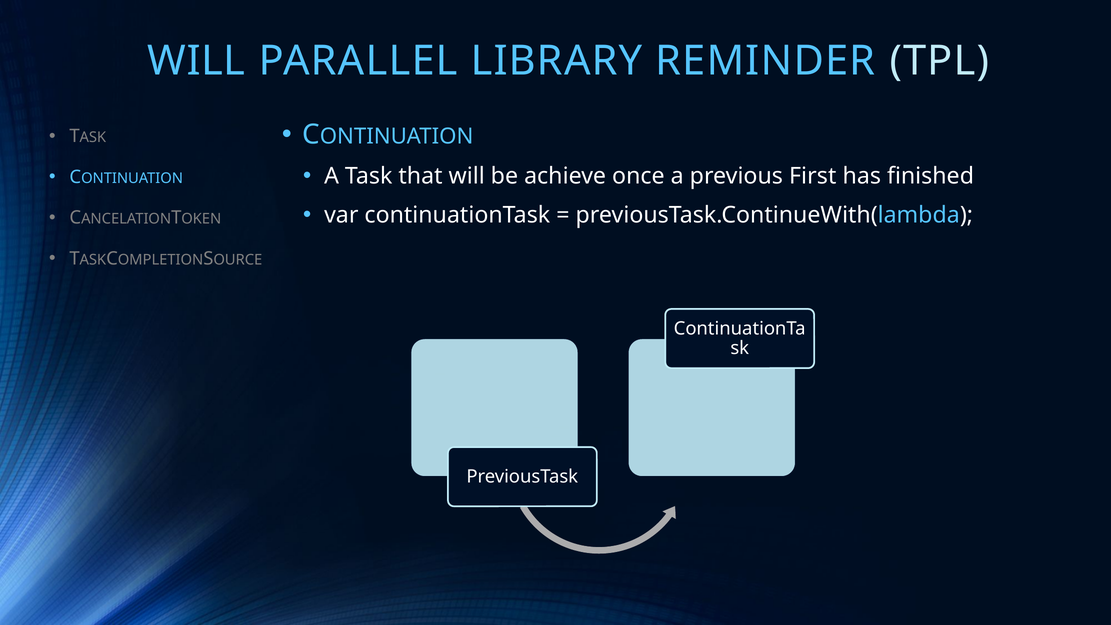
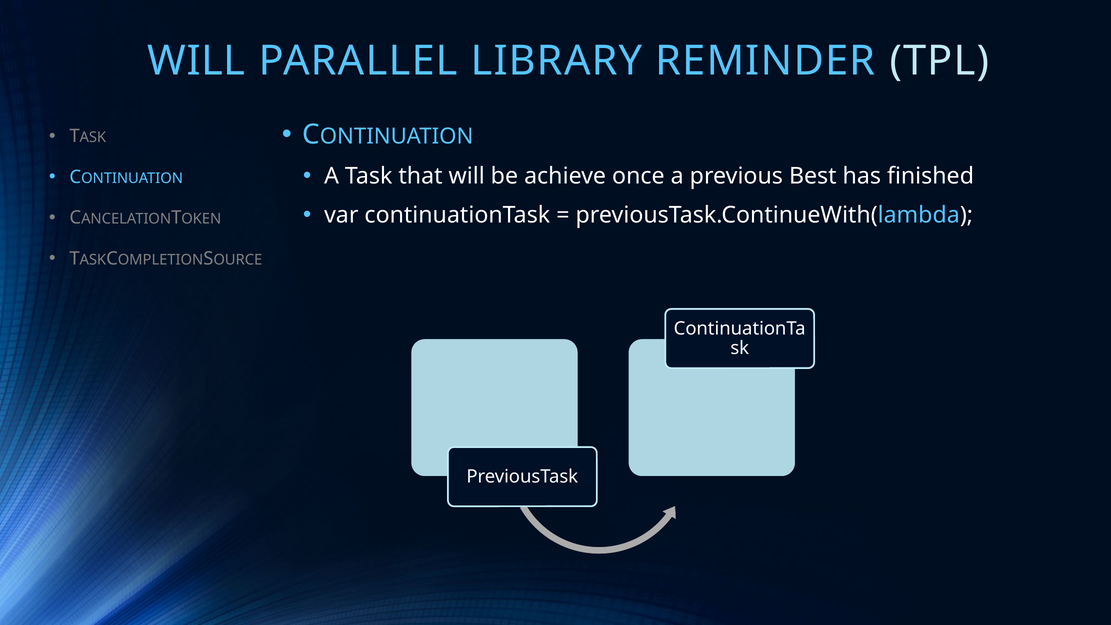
First: First -> Best (813, 176)
